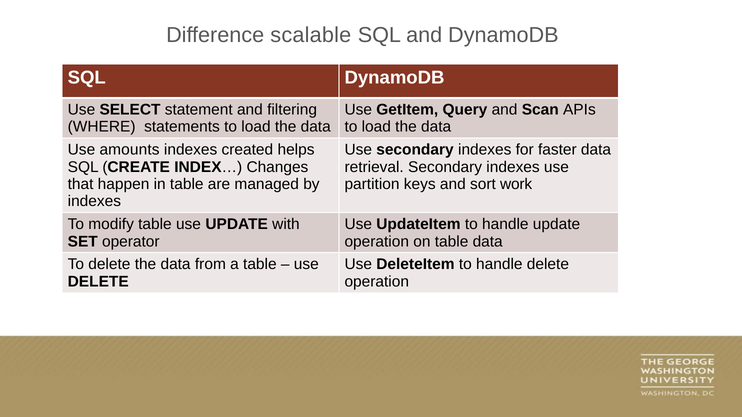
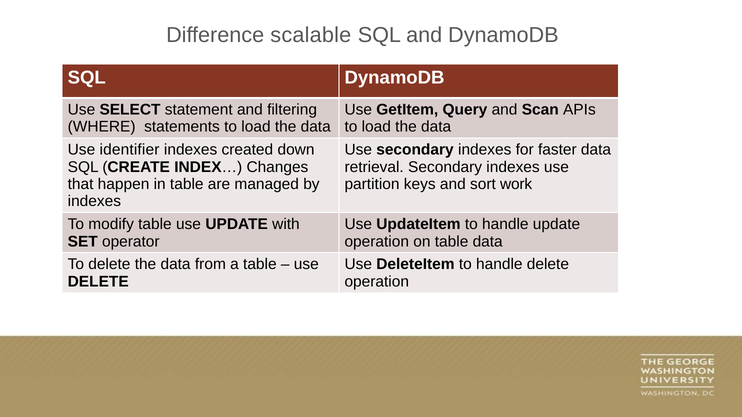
amounts: amounts -> identifier (130, 150)
helps: helps -> down (296, 150)
